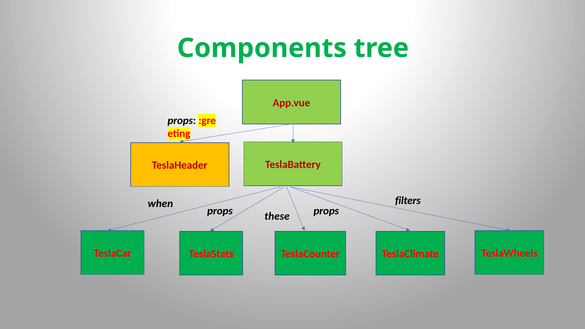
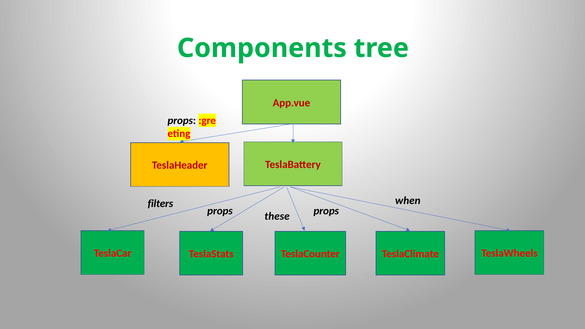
filters: filters -> when (408, 201)
when: when -> filters (160, 204)
